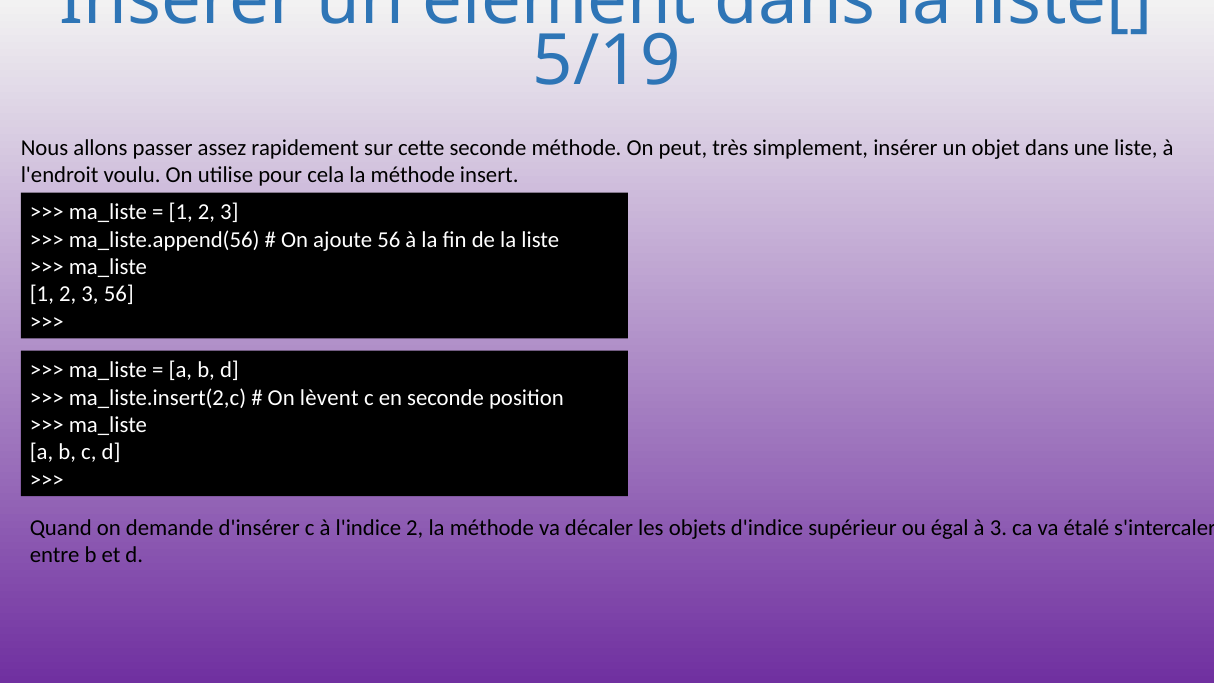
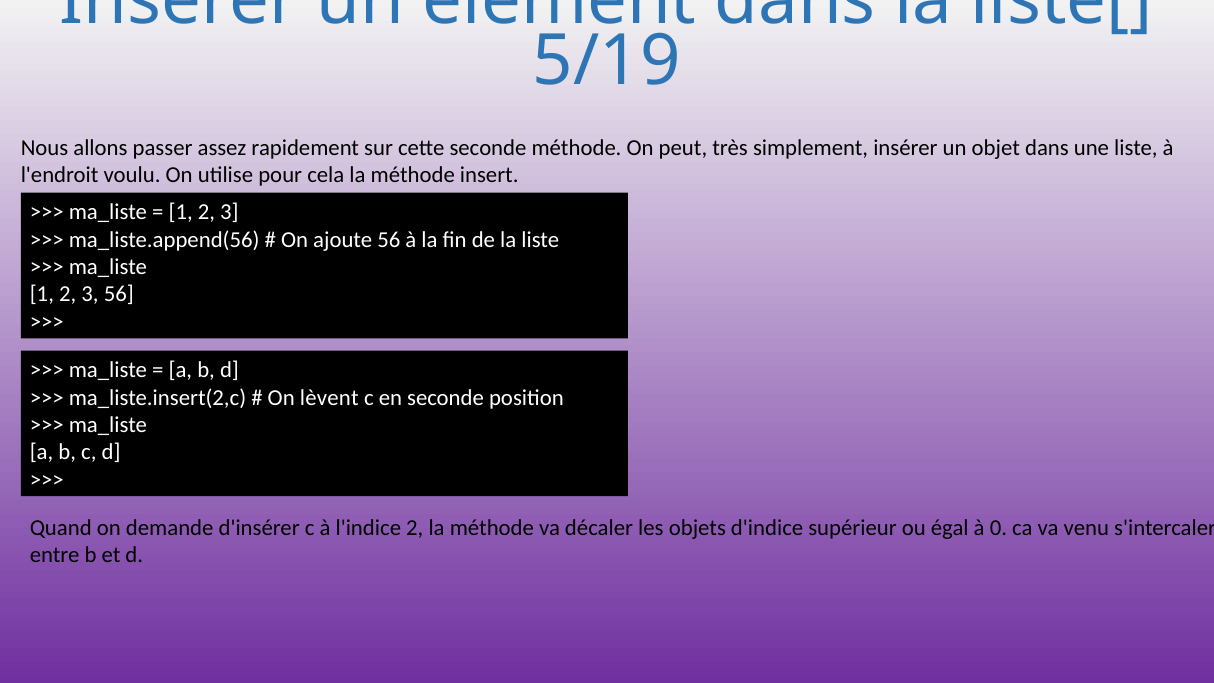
à 3: 3 -> 0 (998, 528)
étalé: étalé -> venu (1086, 528)
